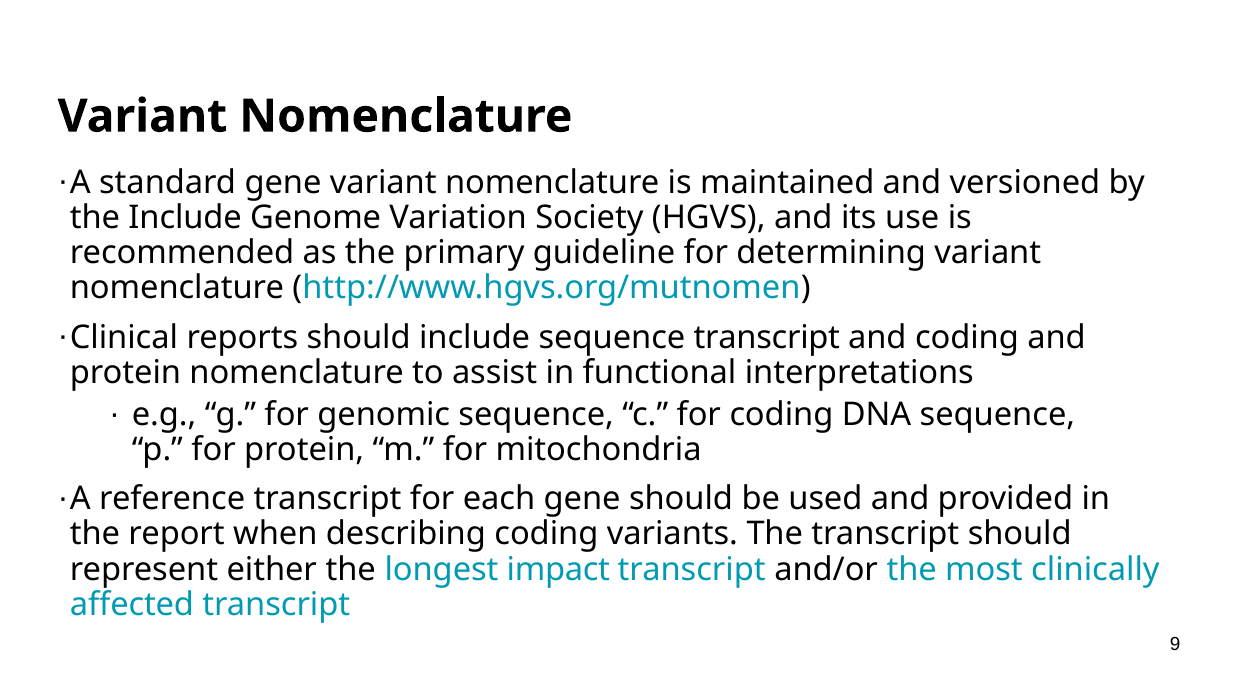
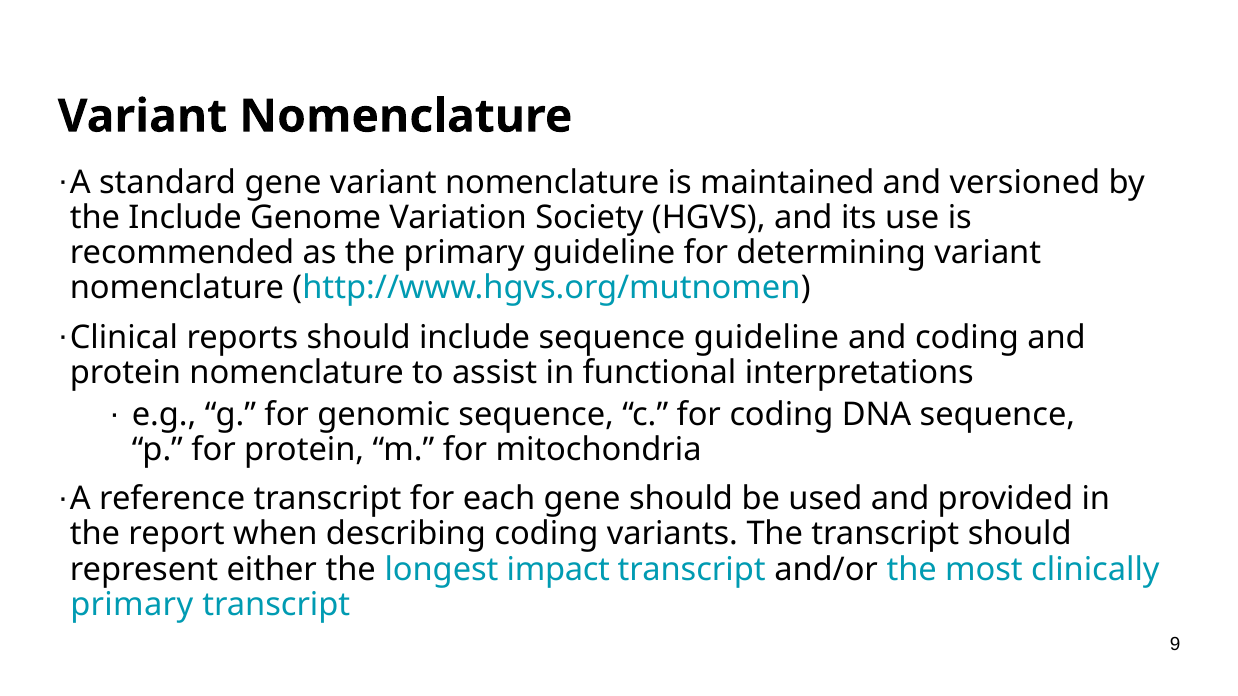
sequence transcript: transcript -> guideline (767, 337)
affected: affected -> primary (132, 605)
